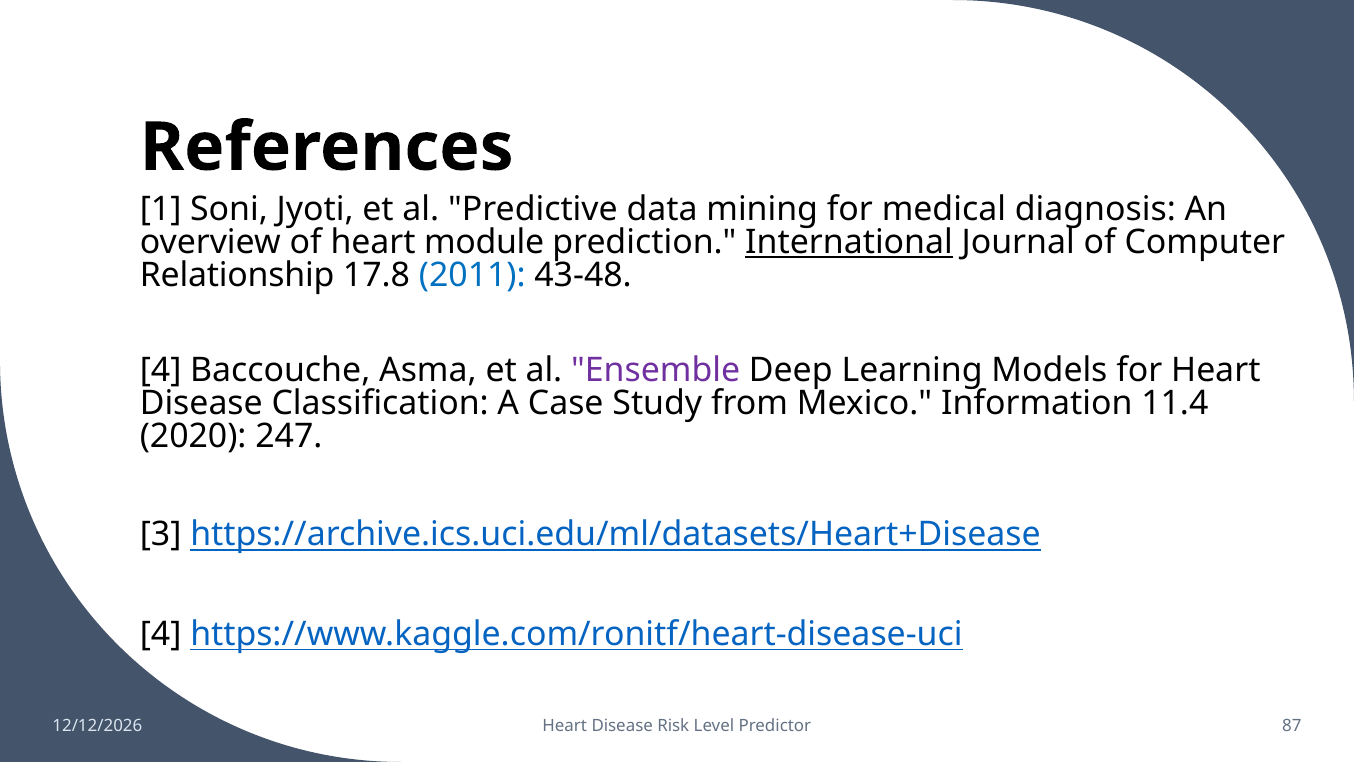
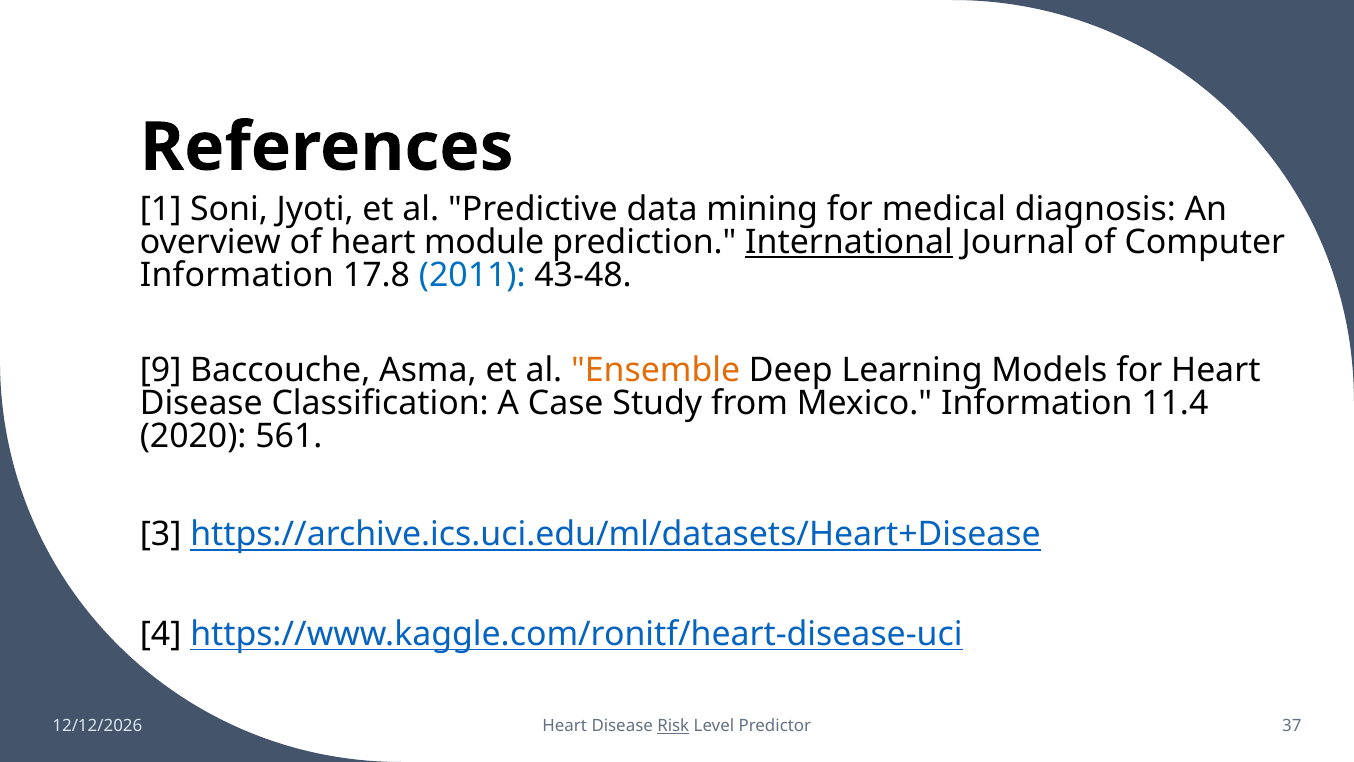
Relationship: Relationship -> Information (237, 276)
4: 4 -> 9 (161, 370)
Ensemble colour: purple -> orange (656, 370)
247: 247 -> 561 (289, 436)
Risk underline: none -> present (673, 726)
87: 87 -> 37 (1292, 726)
